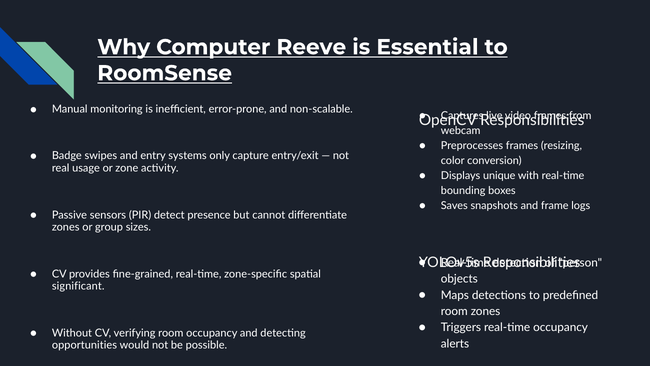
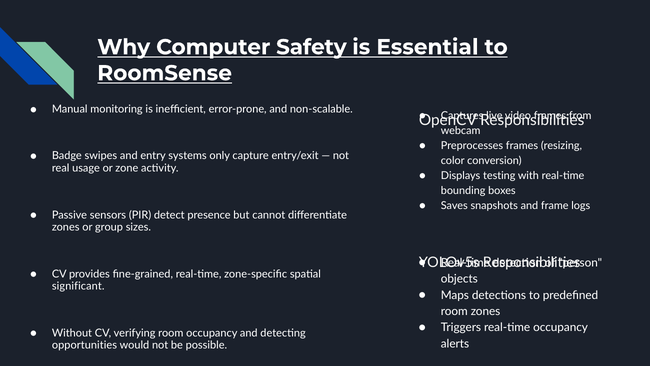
Reeve: Reeve -> Safety (311, 47)
unique: unique -> testing (499, 176)
